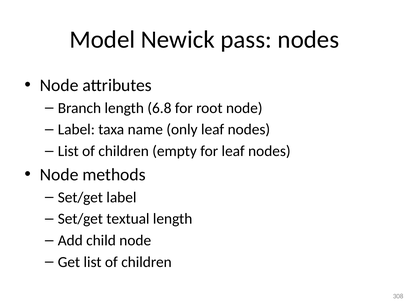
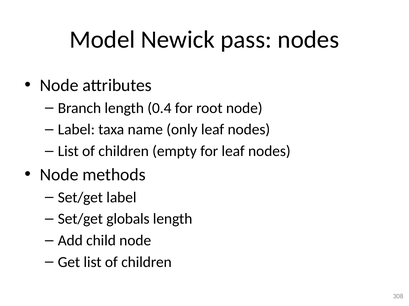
6.8: 6.8 -> 0.4 (159, 108)
textual: textual -> globals (128, 219)
